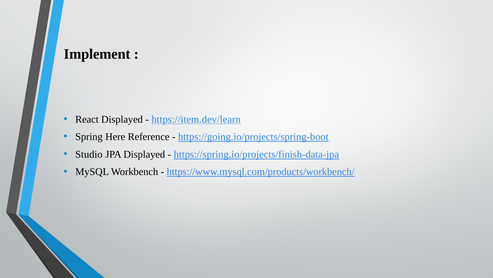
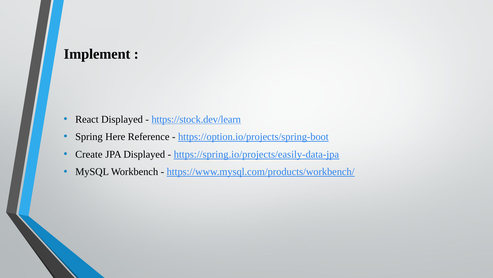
https://item.dev/learn: https://item.dev/learn -> https://stock.dev/learn (196, 119)
https://going.io/projects/spring-boot: https://going.io/projects/spring-boot -> https://option.io/projects/spring-boot (253, 136)
Studio: Studio -> Create (89, 154)
https://spring.io/projects/finish-data-jpa: https://spring.io/projects/finish-data-jpa -> https://spring.io/projects/easily-data-jpa (256, 154)
